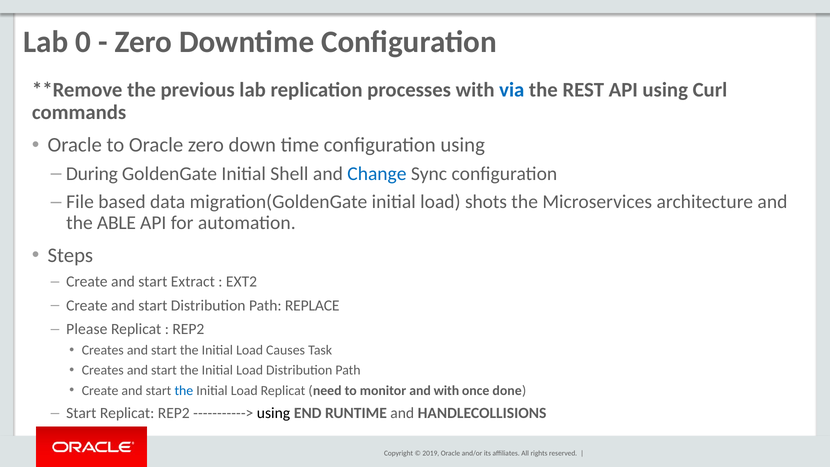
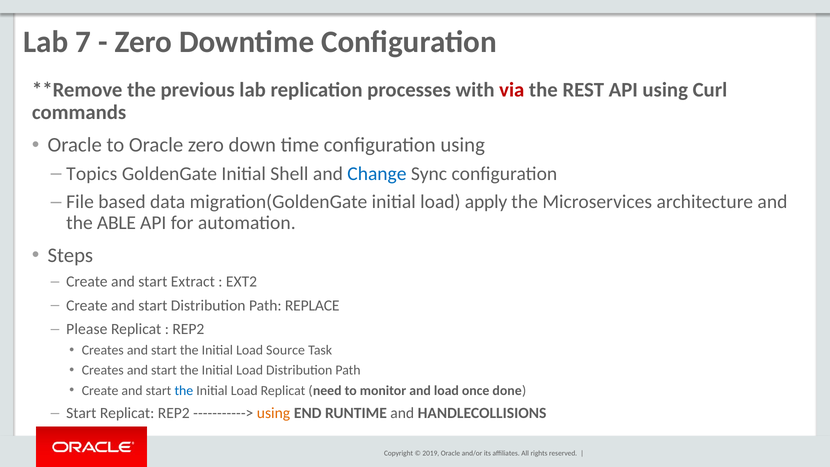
0: 0 -> 7 (83, 42)
via colour: blue -> red (512, 90)
During: During -> Topics (92, 174)
shots: shots -> apply (486, 202)
Causes: Causes -> Source (286, 350)
and with: with -> load (446, 390)
using colour: black -> orange (274, 413)
